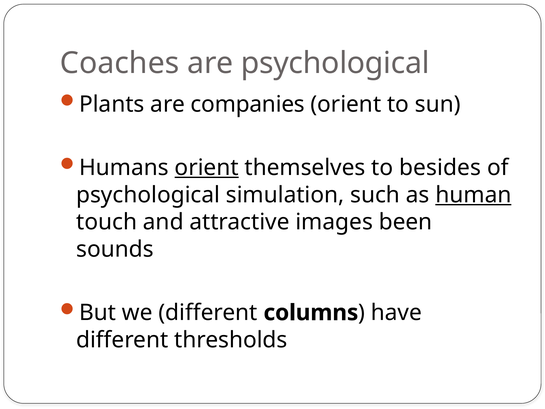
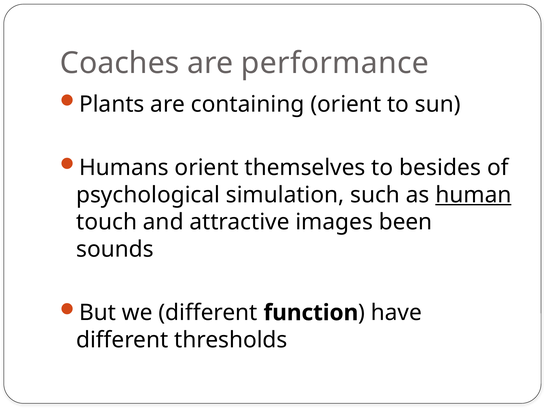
are psychological: psychological -> performance (335, 63)
companies: companies -> containing (248, 104)
orient underline: present -> none (207, 167)
columns: columns -> function (311, 313)
